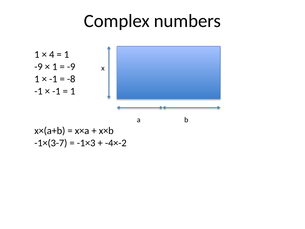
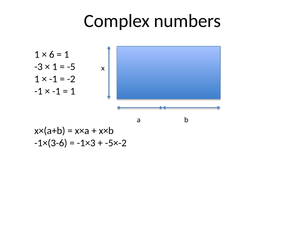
4: 4 -> 6 (52, 54)
-9: -9 -> -3 (38, 67)
-9: -9 -> -5 (71, 67)
-8: -8 -> -2 (71, 79)
-1×(3-7: -1×(3-7 -> -1×(3-6 (51, 143)
-4×-2: -4×-2 -> -5×-2 (116, 143)
